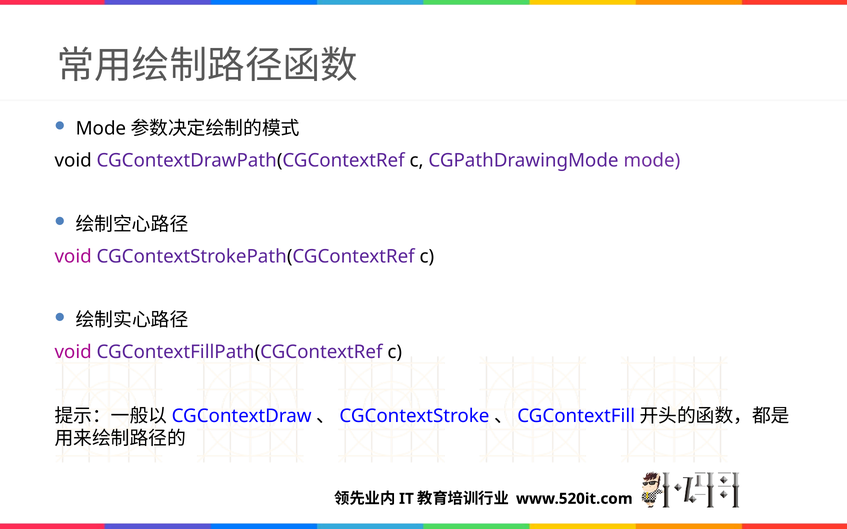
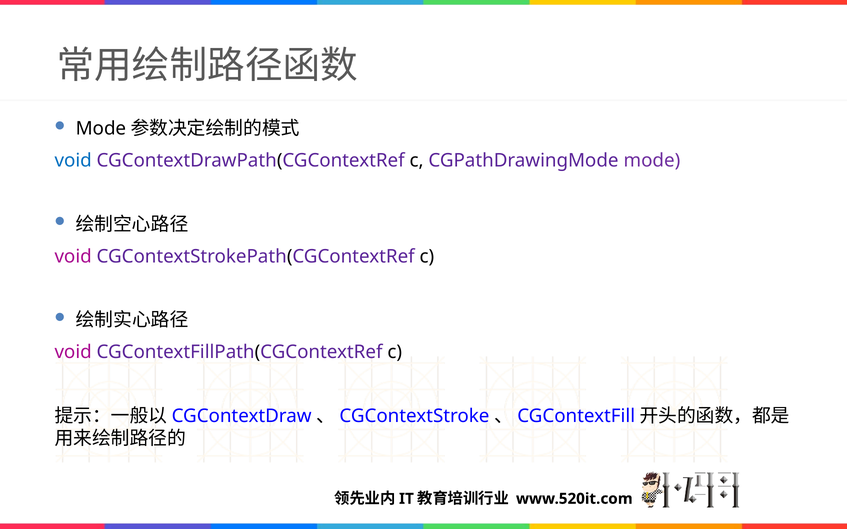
void colour: black -> blue (73, 161)
